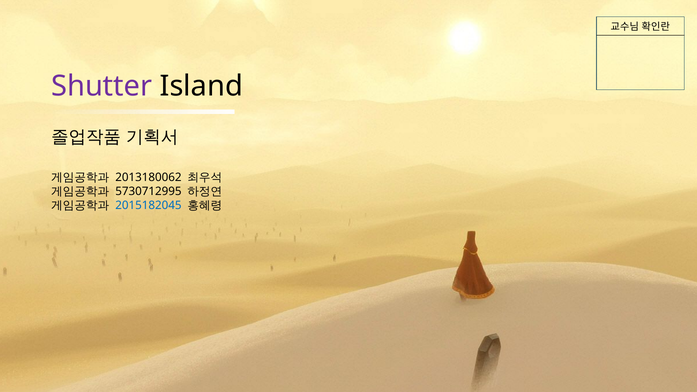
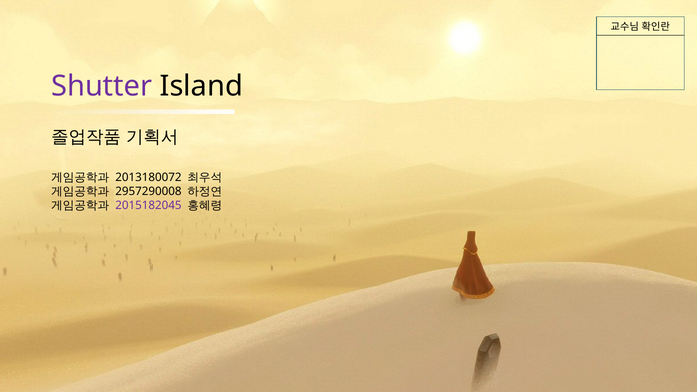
2013180062: 2013180062 -> 2013180072 (148, 178)
5730712995: 5730712995 -> 2957290008 (148, 191)
2015182045 colour: blue -> purple (148, 205)
